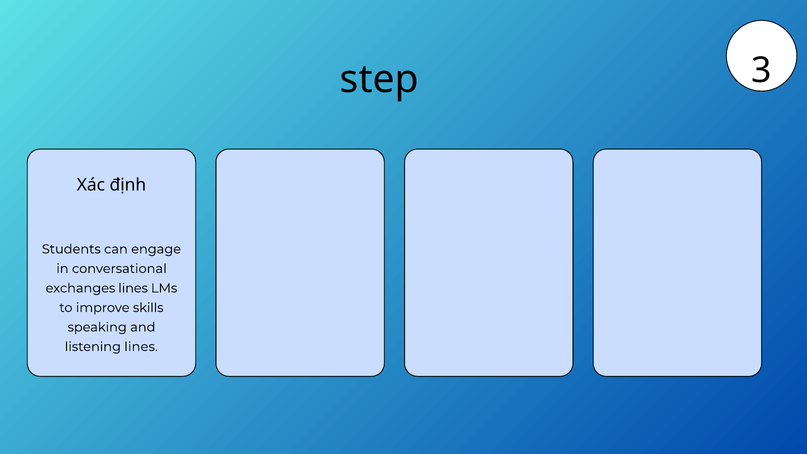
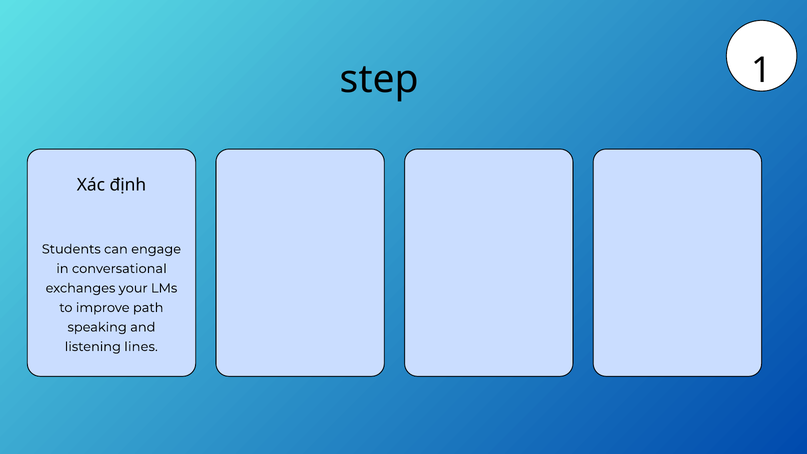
3: 3 -> 1 (762, 70)
exchanges lines: lines -> your (133, 288)
skills: skills -> path (148, 308)
